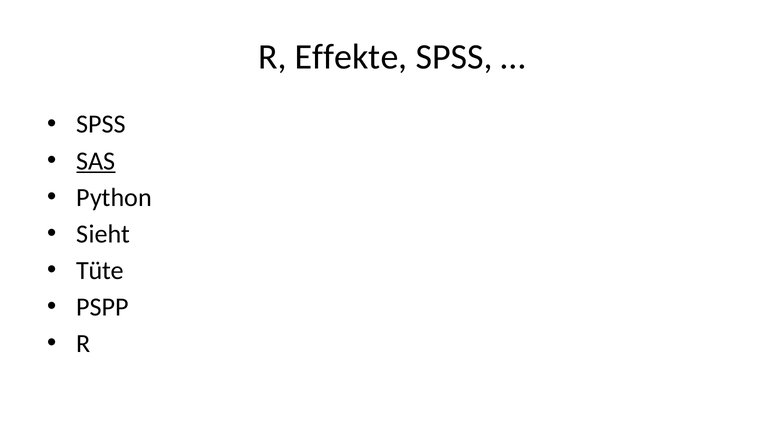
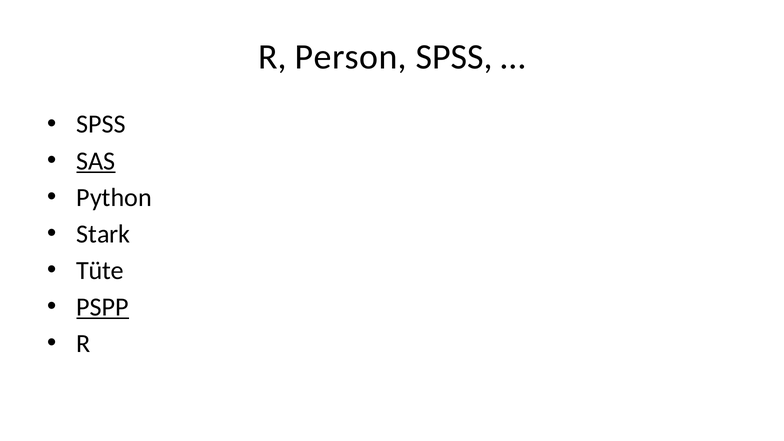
Effekte: Effekte -> Person (351, 57)
Sieht: Sieht -> Stark (103, 234)
PSPP underline: none -> present (103, 307)
